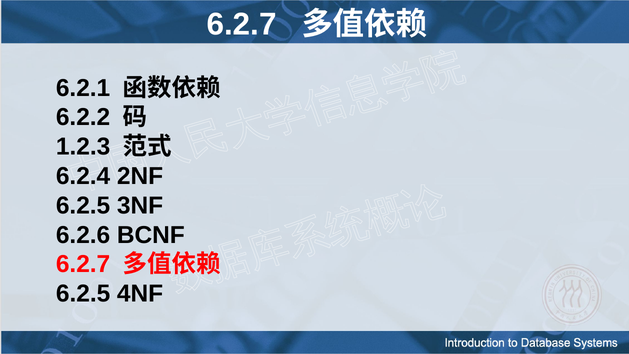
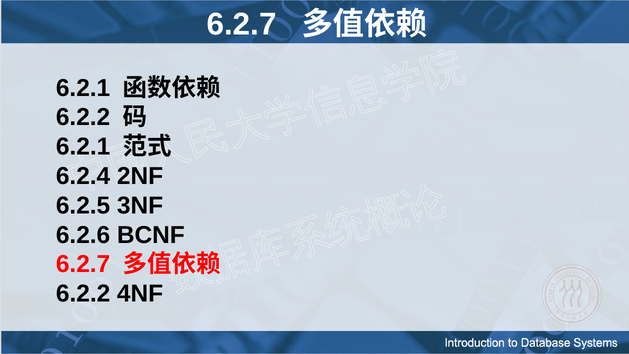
1.2.3: 1.2.3 -> 6.2.1 (83, 147)
6.2.5: 6.2.5 -> 6.2.2 (83, 294)
